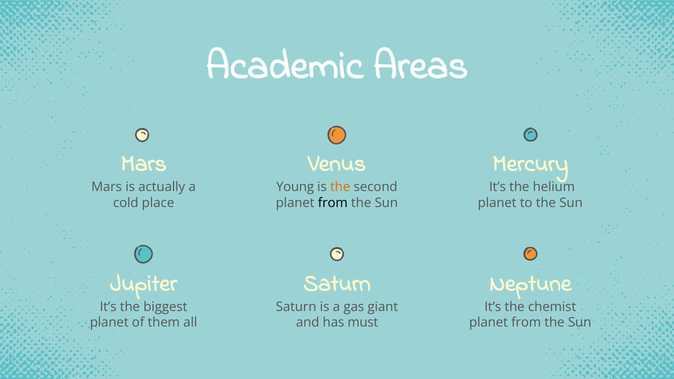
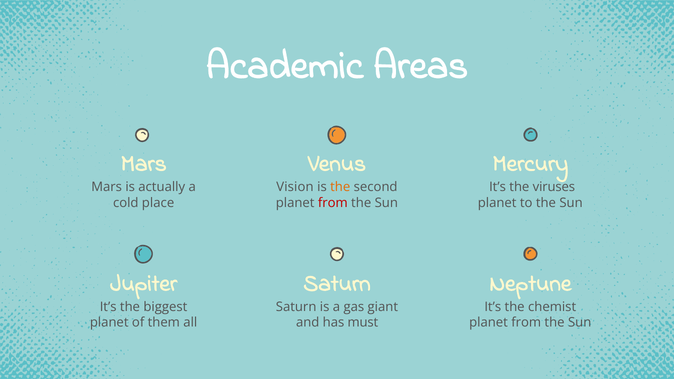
Young: Young -> Vision (295, 187)
helium: helium -> viruses (554, 187)
from colour: black -> red (333, 203)
